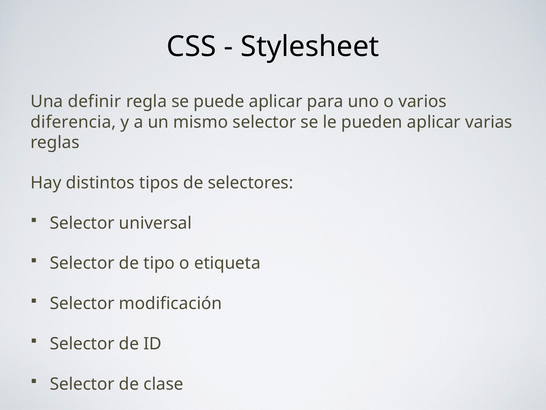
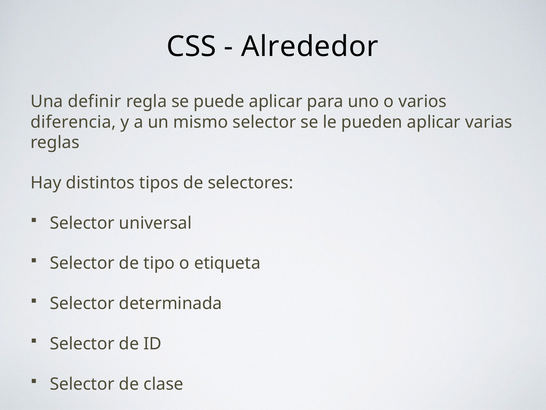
Stylesheet: Stylesheet -> Alrededor (310, 47)
modificación: modificación -> determinada (171, 303)
